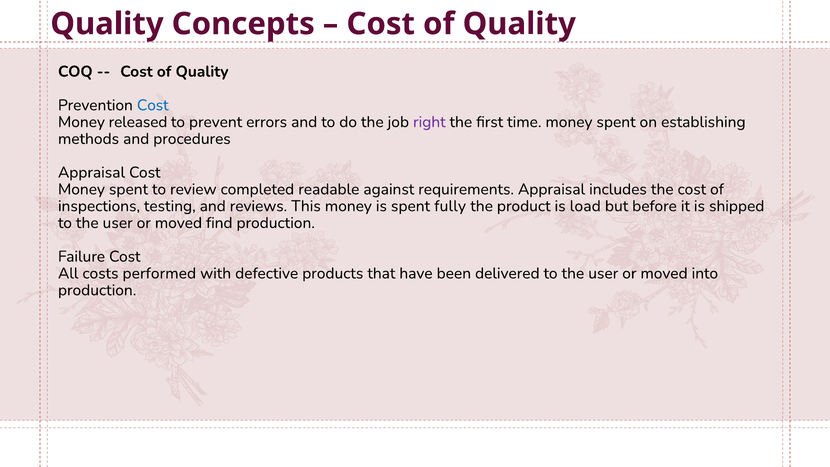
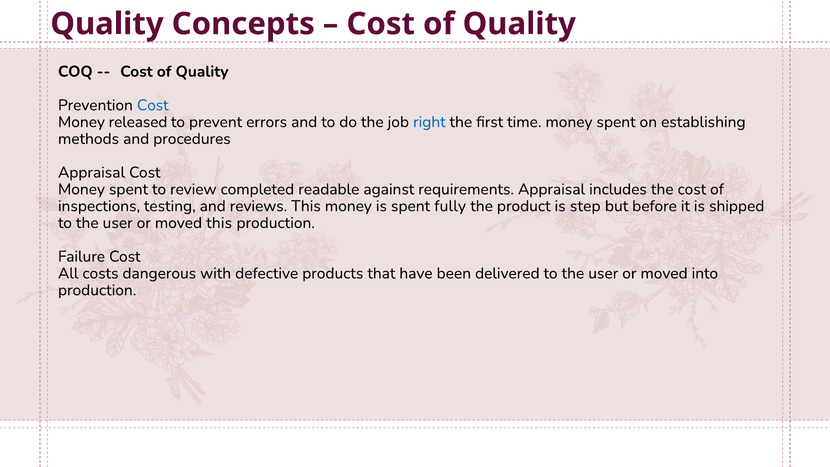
right colour: purple -> blue (429, 122)
load: load -> step (585, 206)
moved find: find -> this (219, 223)
performed: performed -> dangerous (159, 273)
